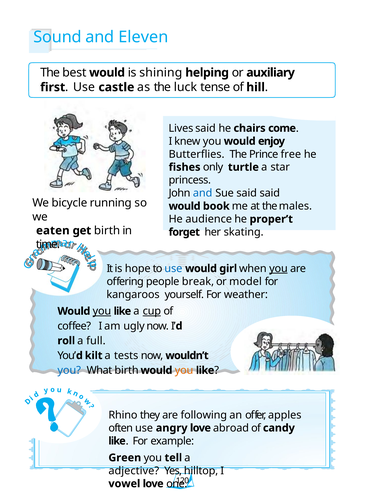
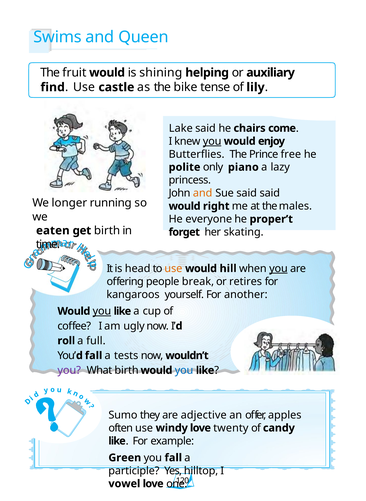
Sound: Sound -> Swims (58, 37)
Eleven: Eleven -> Queen (144, 37)
best: best -> fruit (74, 73)
first: first -> find (53, 87)
luck: luck -> bike (186, 87)
hill: hill -> lily (256, 87)
Lives: Lives -> Lake (181, 128)
you underline: none -> present (212, 141)
fishes: fishes -> polite (185, 167)
turtle: turtle -> piano (243, 167)
star: star -> lazy (280, 167)
and colour: blue -> orange (203, 193)
bicycle: bicycle -> longer (69, 203)
book: book -> right (216, 206)
audience: audience -> everyone (209, 219)
hope: hope -> head (138, 269)
use colour: blue -> orange (173, 269)
girl: girl -> hill (228, 269)
model: model -> retires (246, 281)
weather: weather -> another (246, 294)
cup underline: present -> none (152, 311)
You’d kilt: kilt -> fall (94, 356)
you colour: blue -> purple (69, 370)
you colour: orange -> blue (184, 370)
Rhino: Rhino -> Sumo (123, 415)
following: following -> adjective (204, 415)
angry: angry -> windy (172, 428)
abroad: abroad -> twenty (231, 428)
you tell: tell -> fall (173, 458)
adjective: adjective -> participle (134, 471)
